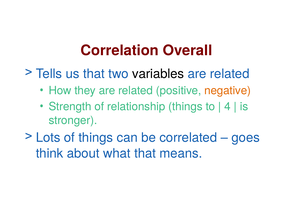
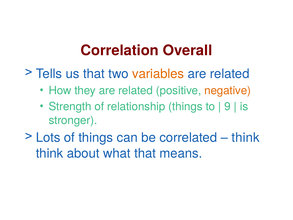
variables colour: black -> orange (158, 74)
4: 4 -> 9 (227, 106)
goes: goes -> think (246, 137)
